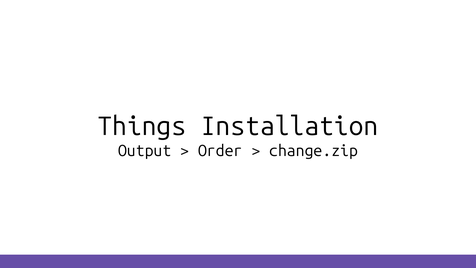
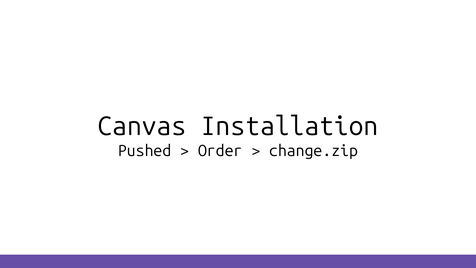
Things: Things -> Canvas (142, 126)
Output: Output -> Pushed (145, 151)
